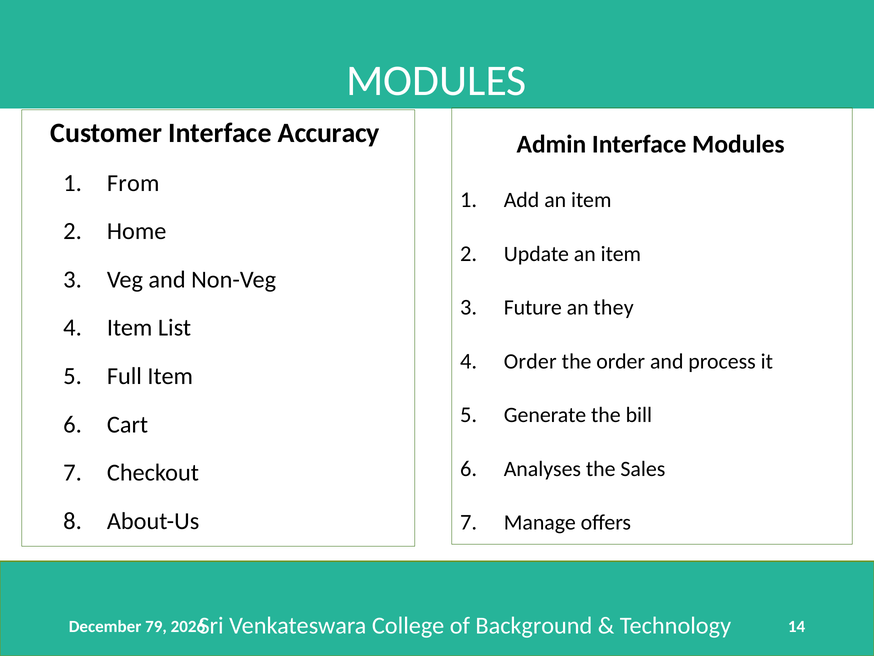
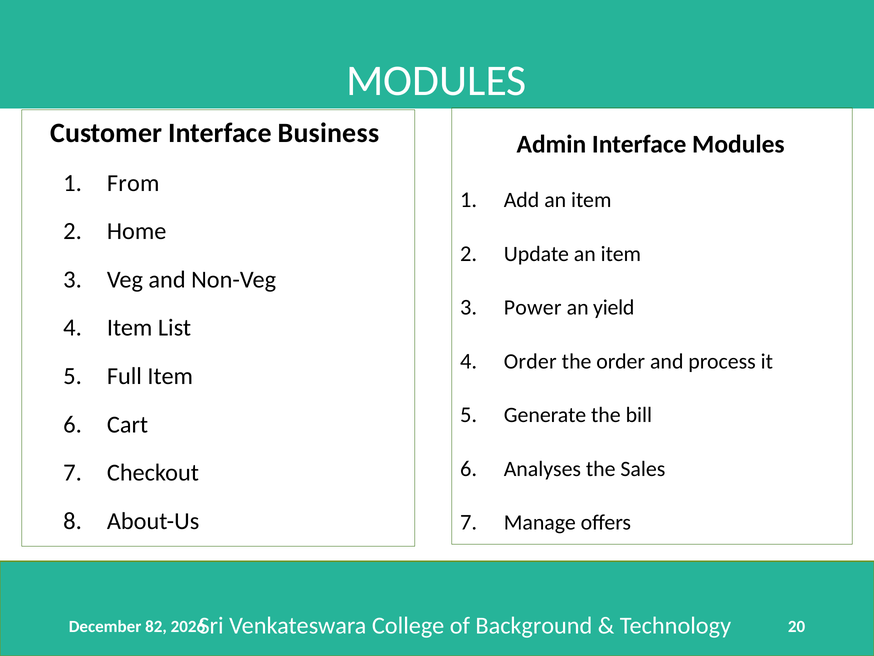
Accuracy: Accuracy -> Business (329, 133)
Future: Future -> Power (533, 307)
they: they -> yield (614, 307)
79: 79 -> 82 (156, 626)
14: 14 -> 20 (797, 626)
